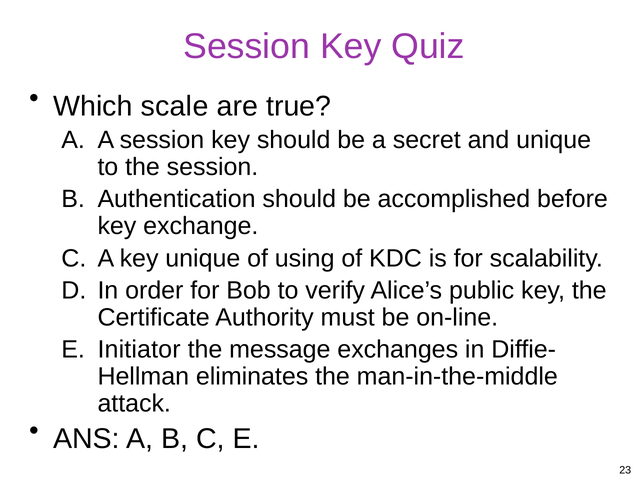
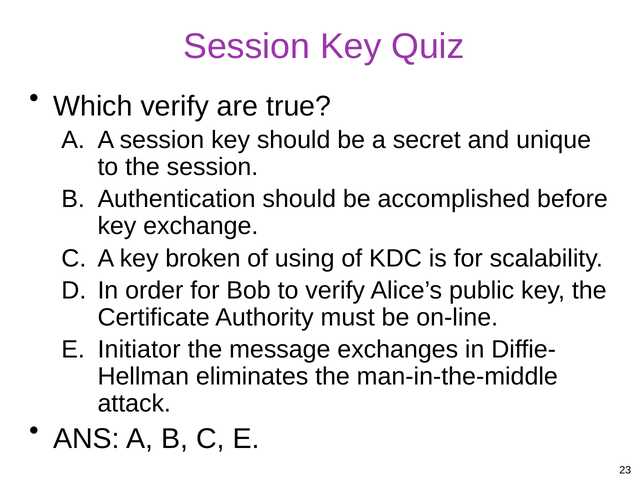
Which scale: scale -> verify (175, 107)
key unique: unique -> broken (203, 258)
